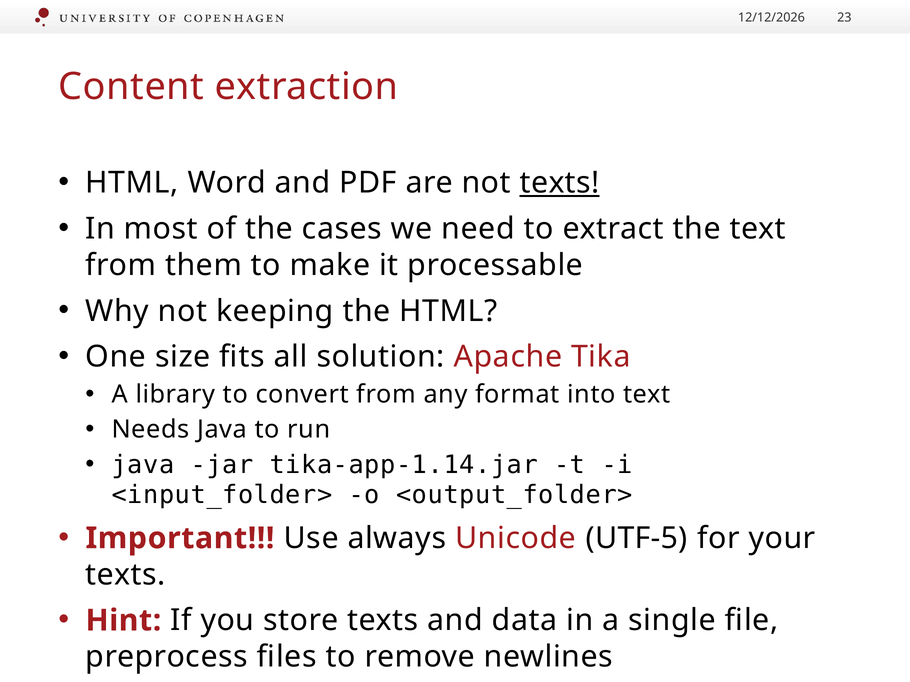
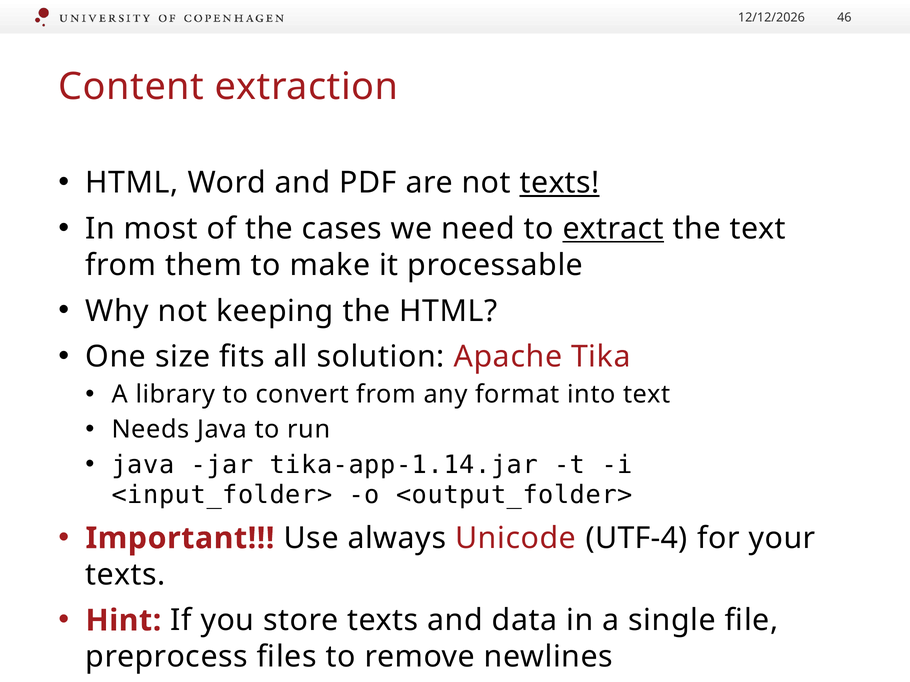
23: 23 -> 46 (844, 17)
extract underline: none -> present (613, 229)
UTF-5: UTF-5 -> UTF-4 (637, 539)
